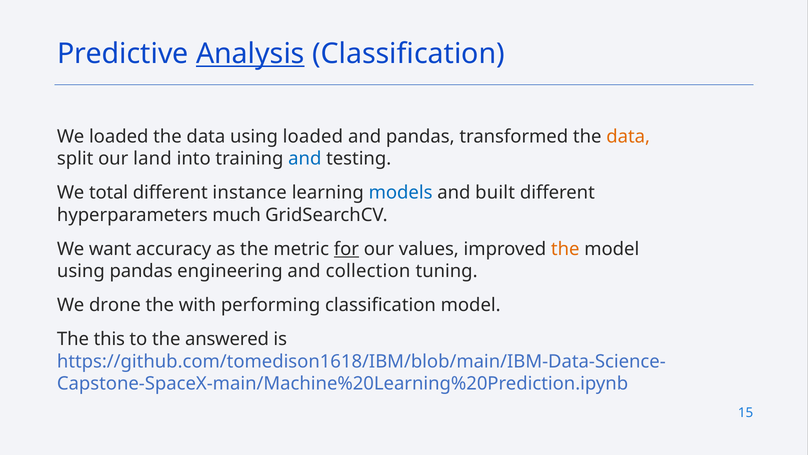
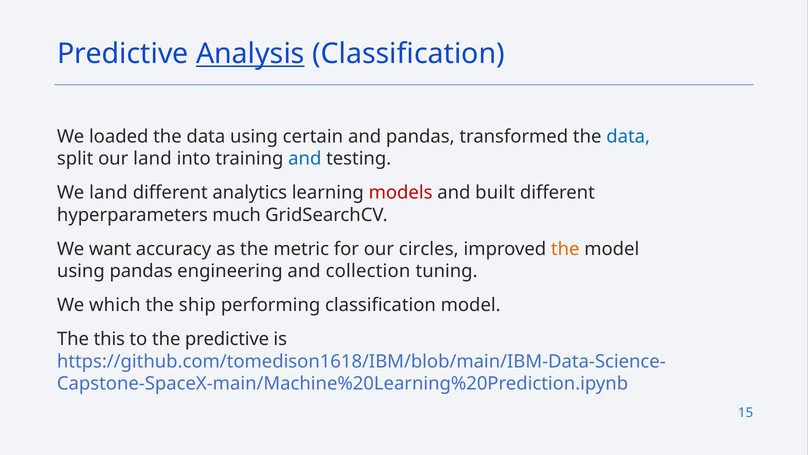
using loaded: loaded -> certain (313, 136)
data colour: orange -> blue (628, 136)
We total: total -> land (108, 193)
instance: instance -> analytics (250, 193)
models colour: blue -> red (401, 193)
for underline: present -> none (346, 249)
values: values -> circles (429, 249)
drone: drone -> which (115, 305)
with: with -> ship (197, 305)
the answered: answered -> predictive (227, 339)
